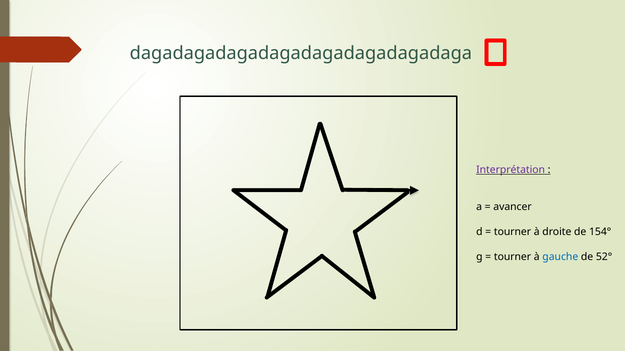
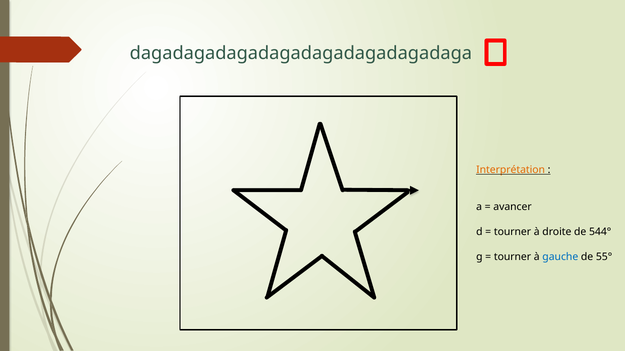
Interprétation colour: purple -> orange (511, 170)
154°: 154° -> 544° (600, 232)
52°: 52° -> 55° (604, 257)
